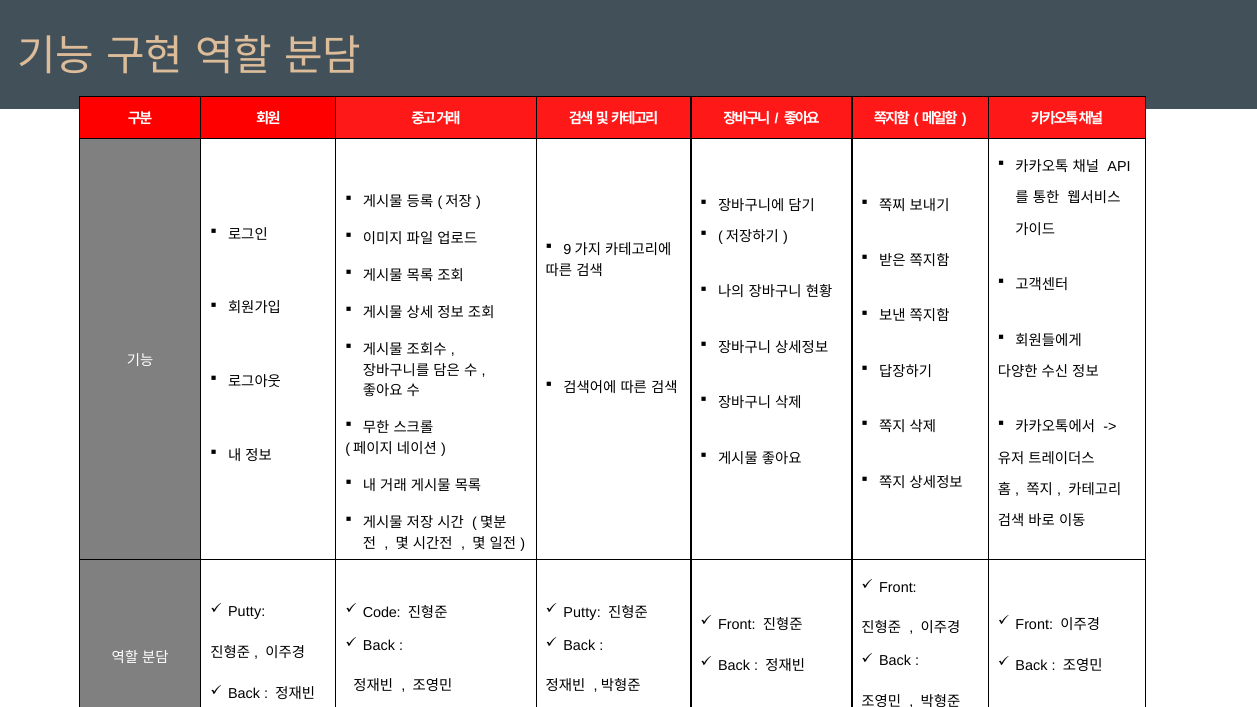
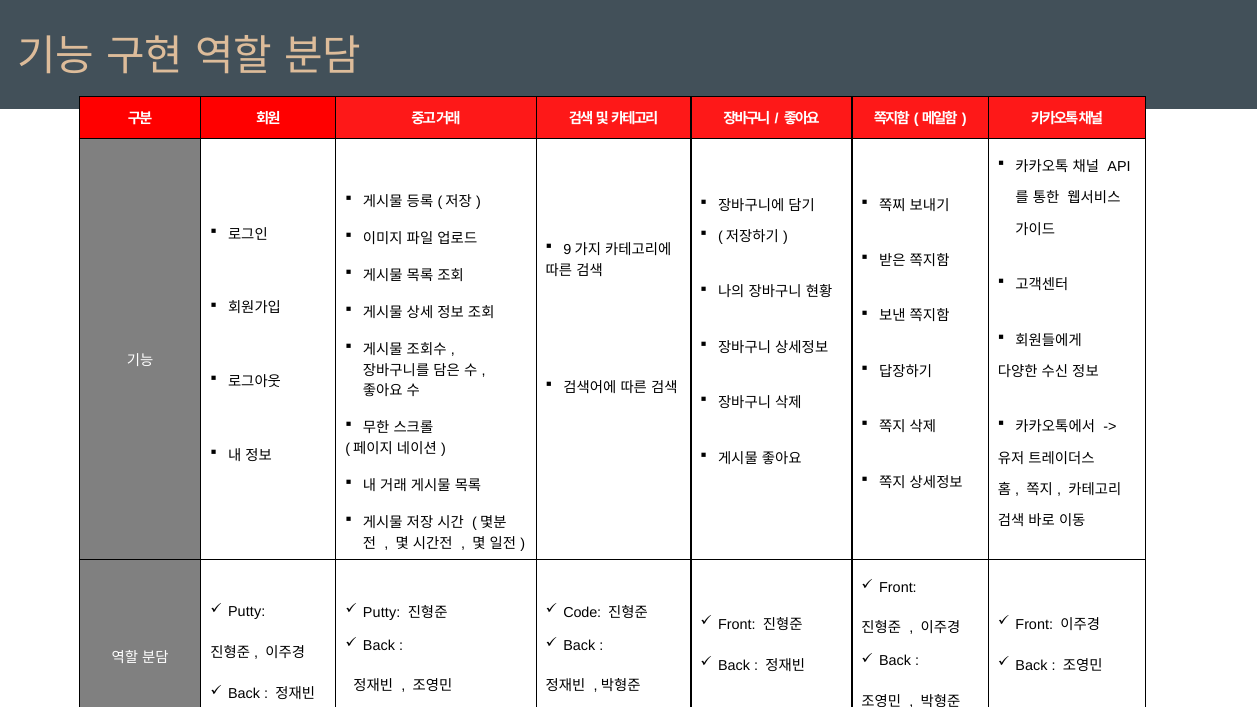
Code: Code -> Putty (382, 612)
Putty: Putty -> Code (582, 612)
